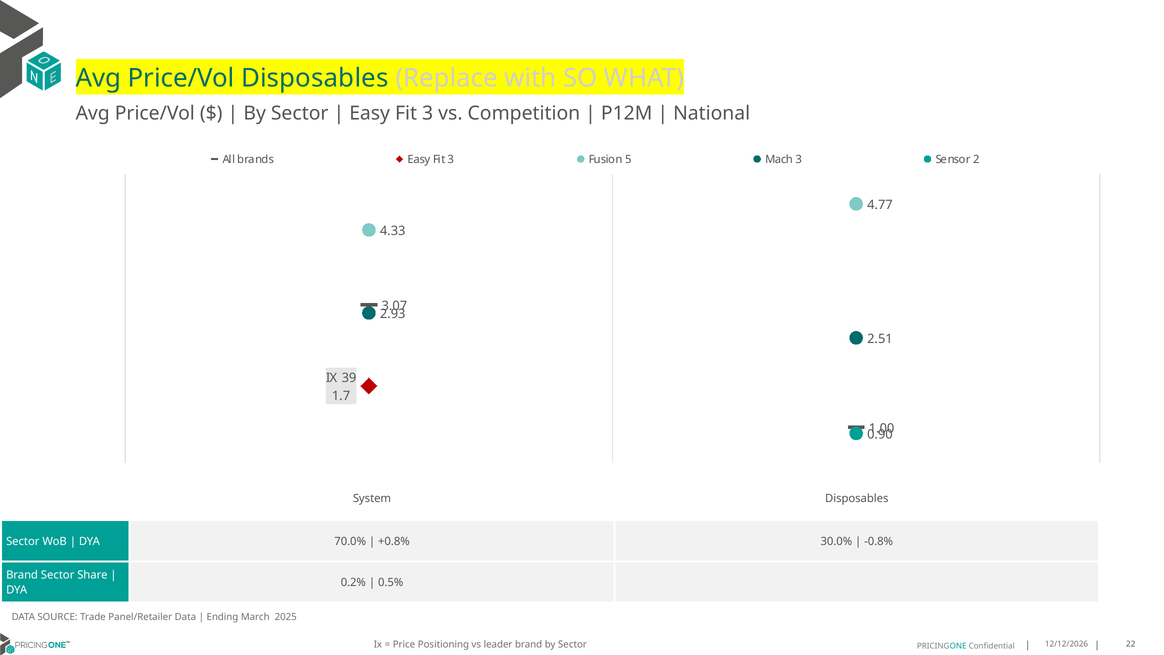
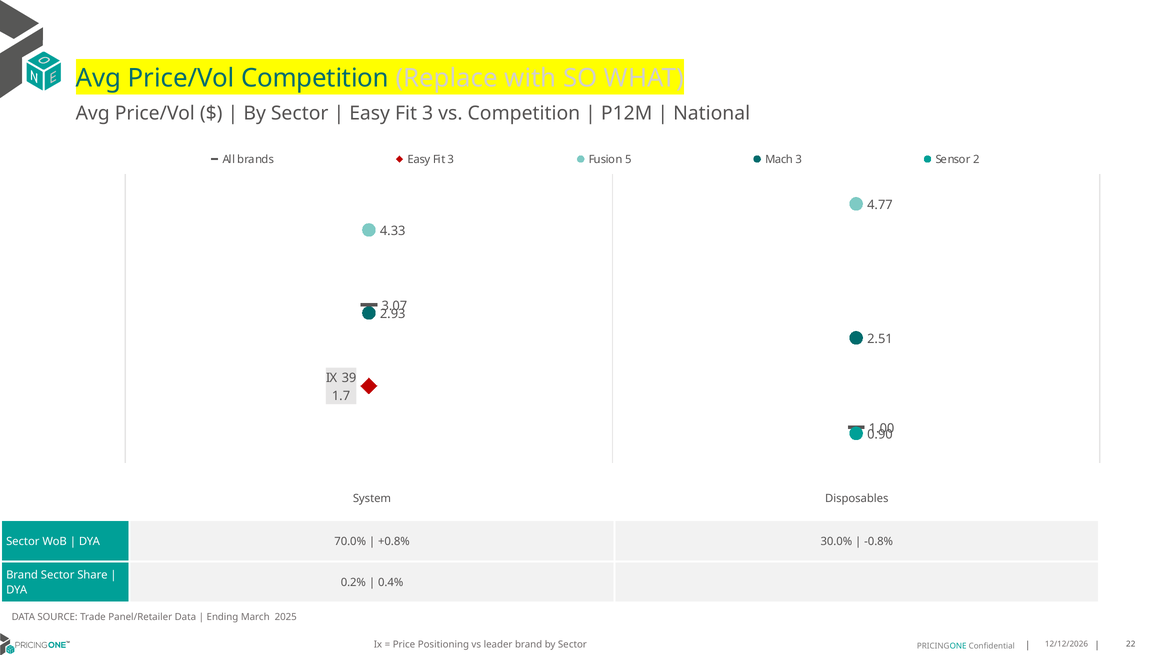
Price/Vol Disposables: Disposables -> Competition (315, 78)
0.5%: 0.5% -> 0.4% (391, 582)
